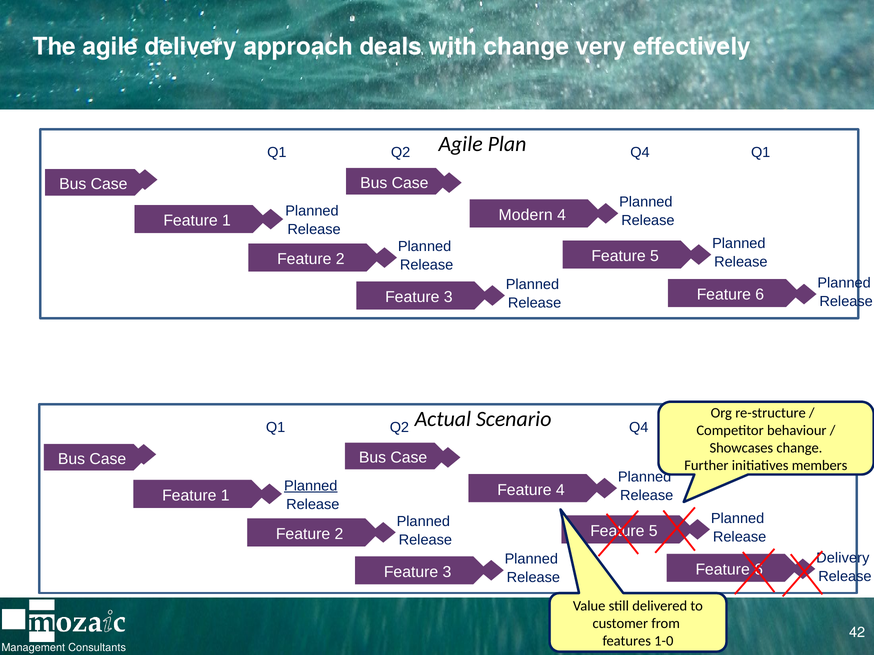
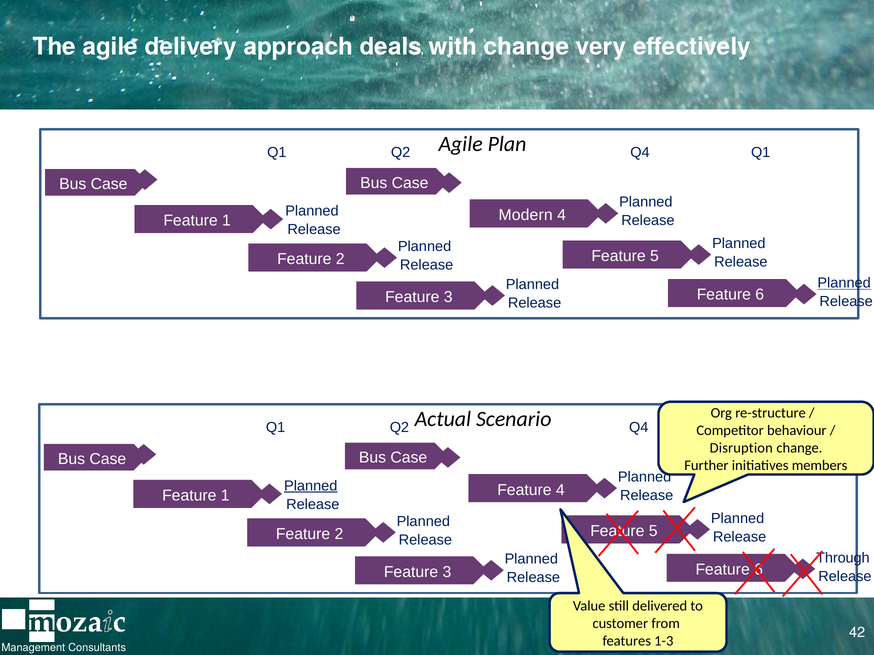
Planned underline: none -> present (844, 283)
Showcases: Showcases -> Disruption (741, 448)
Delivery: Delivery -> Through (843, 558)
1-0: 1-0 -> 1-3 (664, 641)
